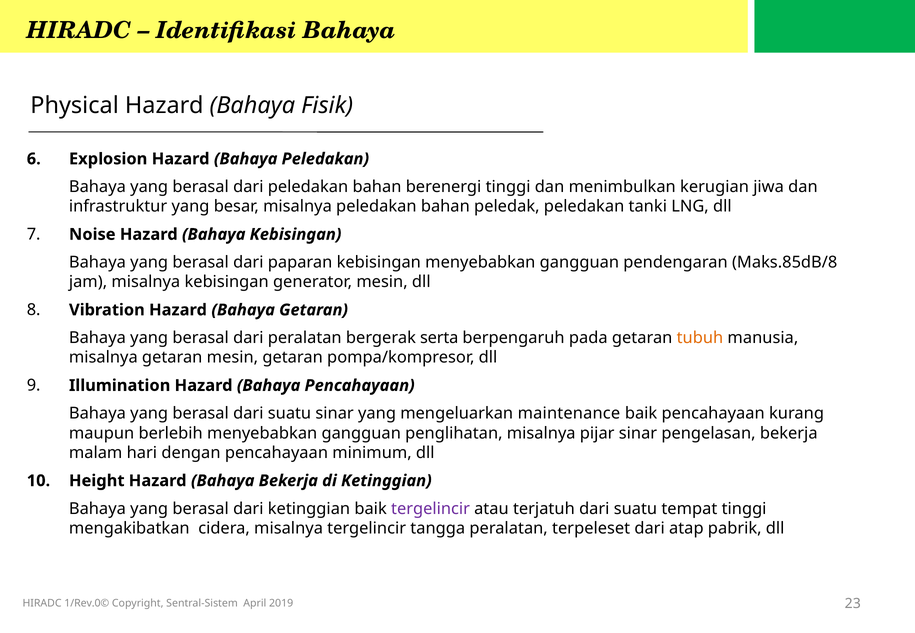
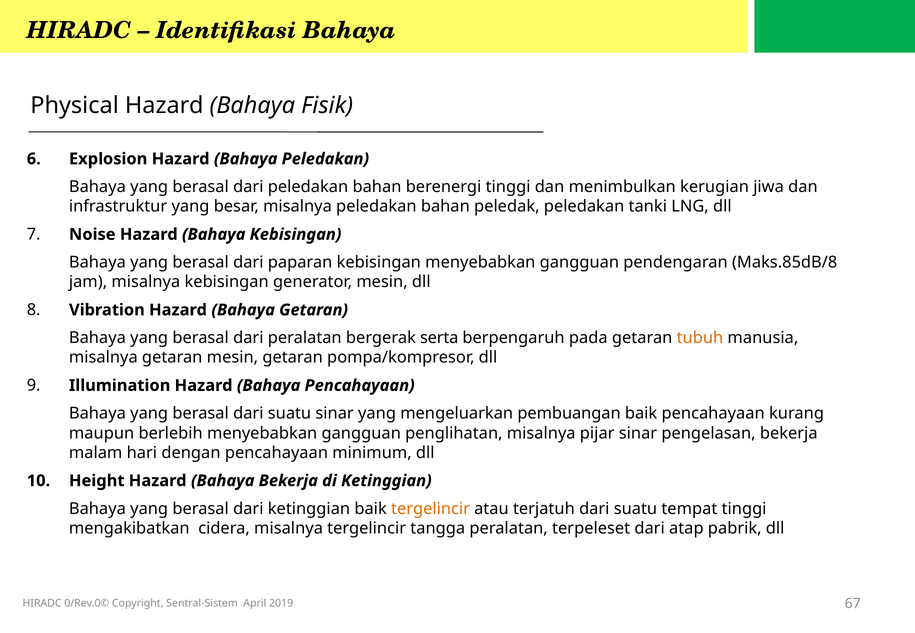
maintenance: maintenance -> pembuangan (569, 414)
tergelincir colour: purple -> orange (431, 509)
1/Rev.0©: 1/Rev.0© -> 0/Rev.0© (87, 604)
23: 23 -> 67 (853, 604)
